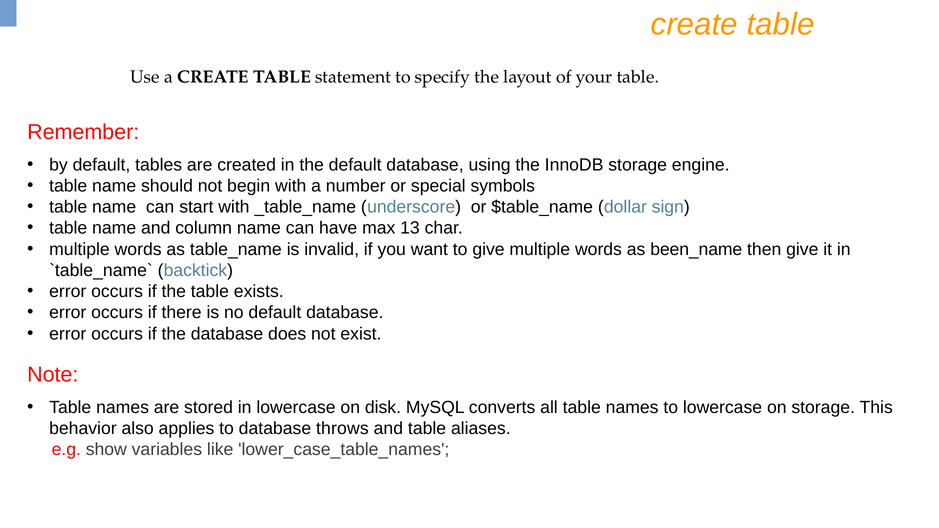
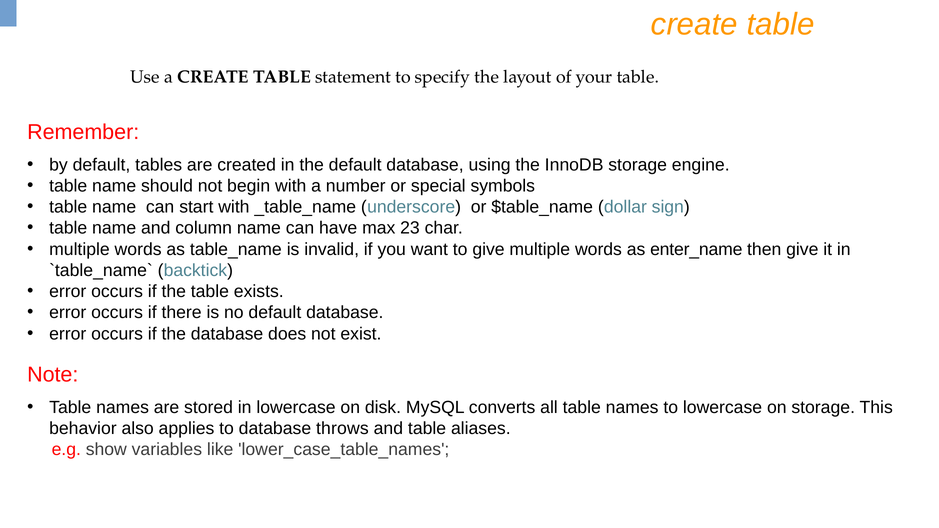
13: 13 -> 23 (410, 228)
been_name: been_name -> enter_name (696, 249)
